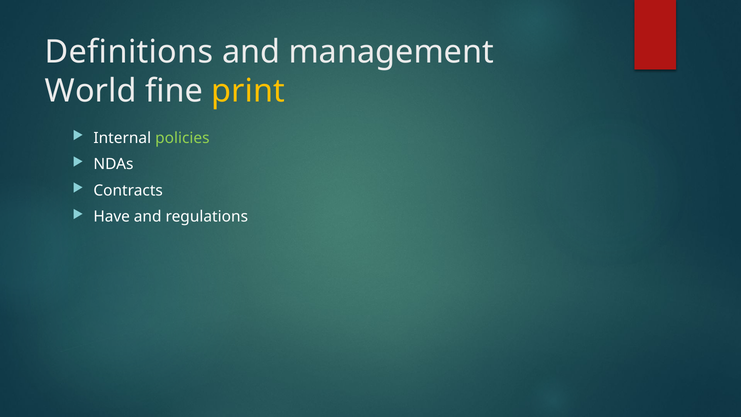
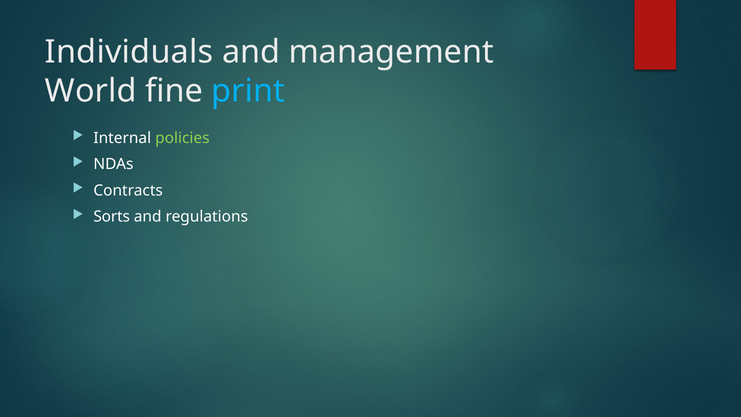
Definitions: Definitions -> Individuals (129, 52)
print colour: yellow -> light blue (248, 91)
Have: Have -> Sorts (112, 217)
